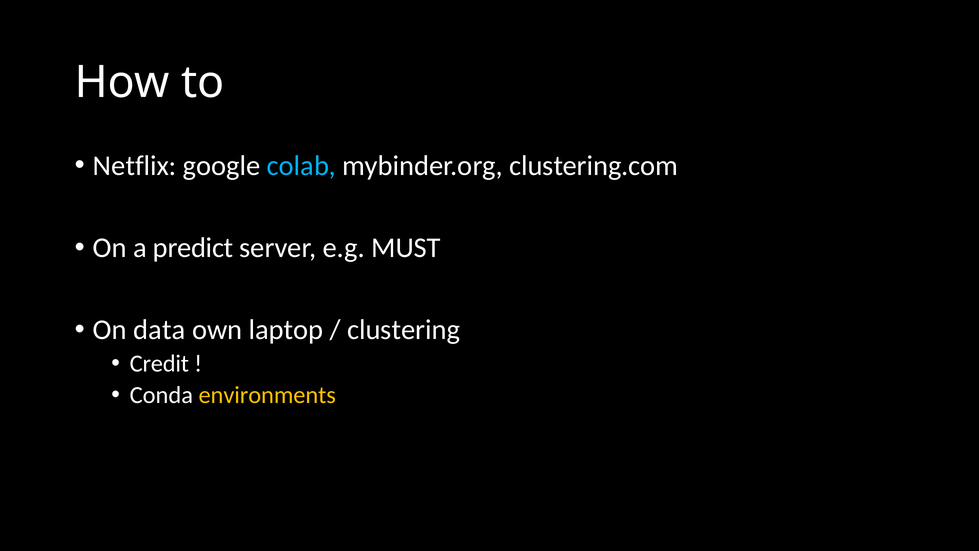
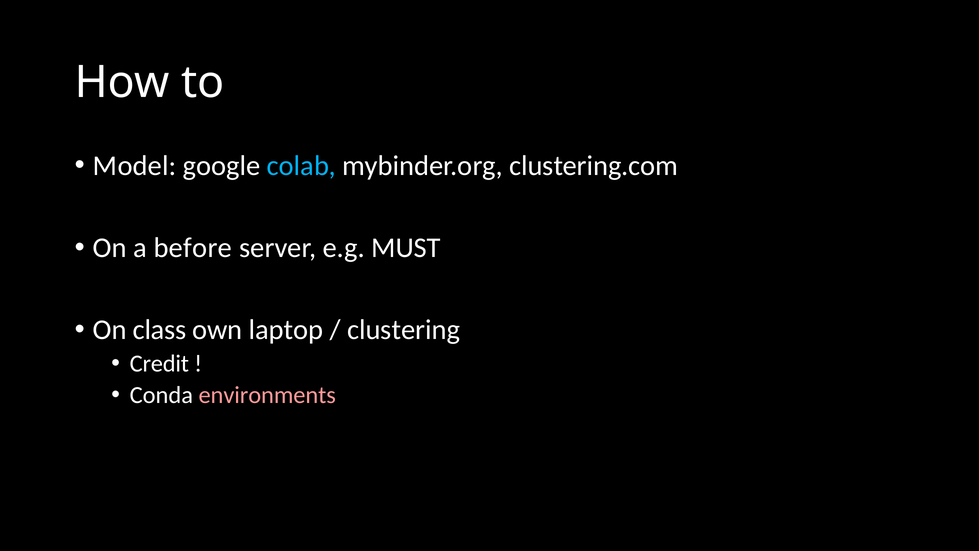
Netflix: Netflix -> Model (135, 166)
predict: predict -> before (193, 248)
data: data -> class (160, 330)
environments colour: yellow -> pink (267, 395)
